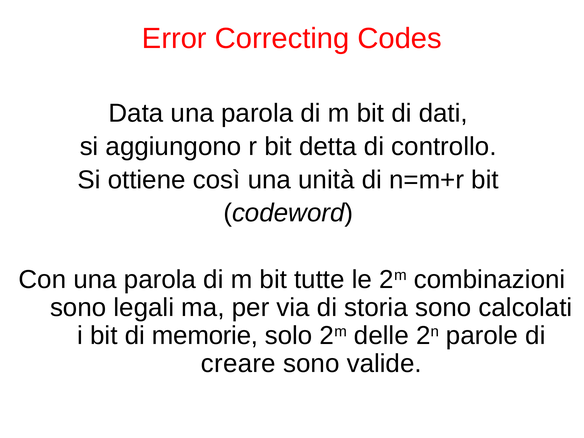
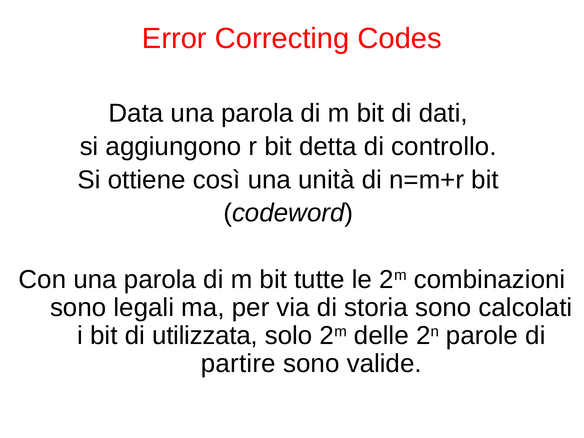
memorie: memorie -> utilizzata (205, 336)
creare: creare -> partire (238, 364)
